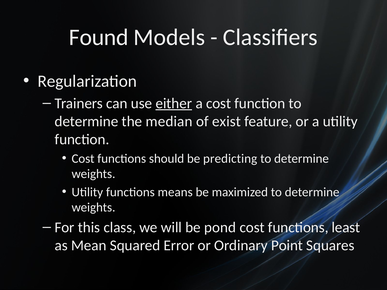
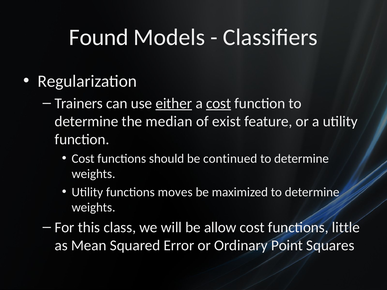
cost underline: none -> present (219, 103)
predicting: predicting -> continued (230, 159)
means: means -> moves (175, 192)
pond: pond -> allow (220, 228)
least: least -> little (346, 228)
